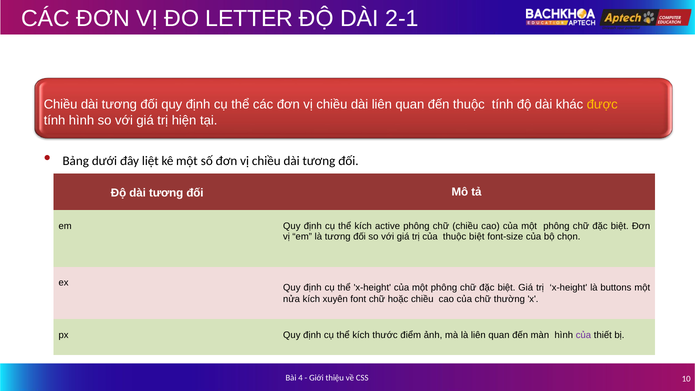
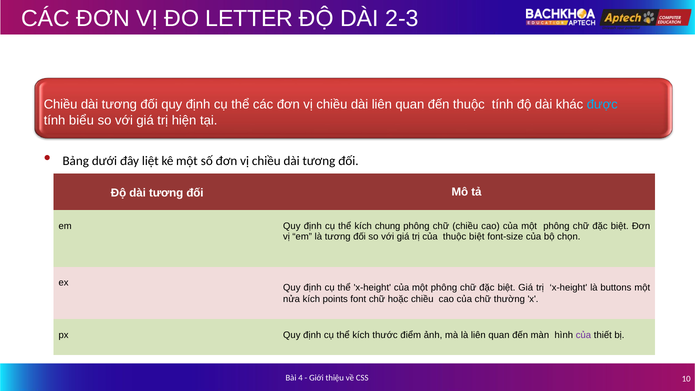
2-1: 2-1 -> 2-3 (402, 19)
được colour: yellow -> light blue (602, 104)
tính hình: hình -> biểu (81, 120)
active: active -> chung (388, 226)
xuyên: xuyên -> points (335, 299)
